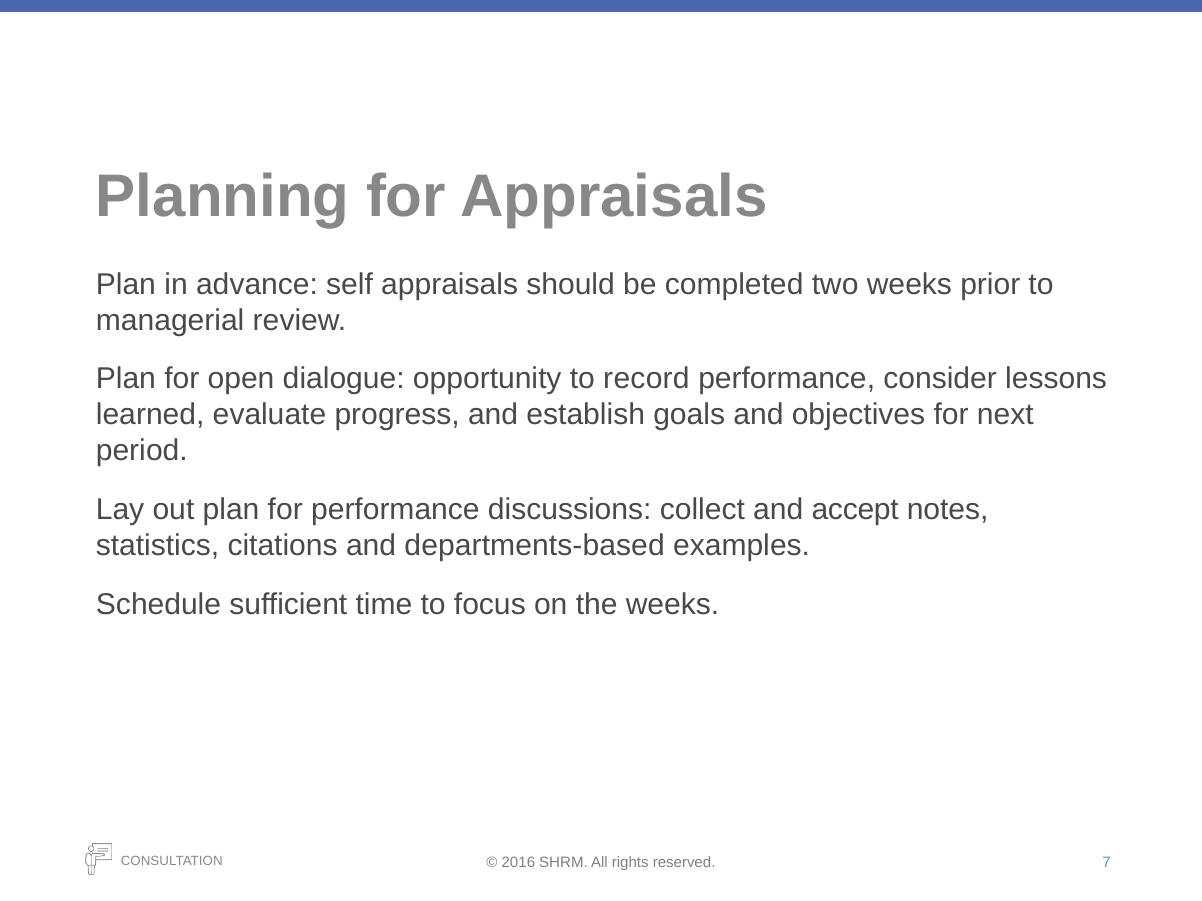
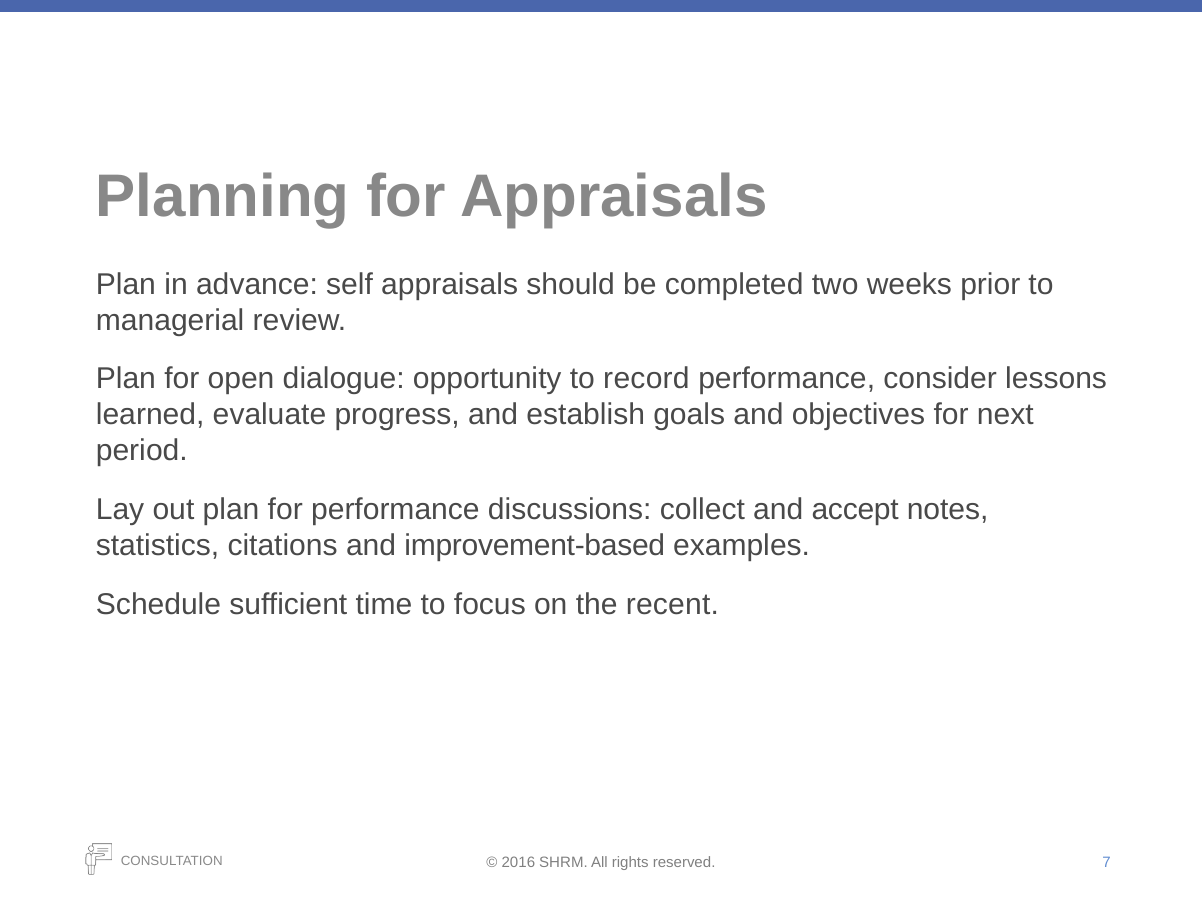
departments-based: departments-based -> improvement-based (535, 546)
the weeks: weeks -> recent (672, 605)
